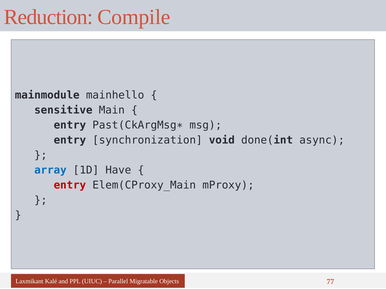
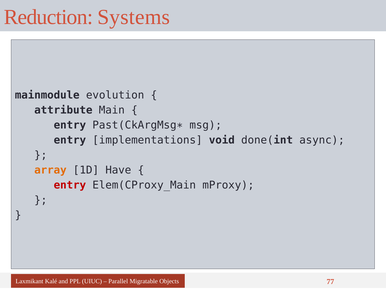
Compile: Compile -> Systems (134, 17)
mainhello: mainhello -> evolution (115, 95)
sensitive: sensitive -> attribute (63, 110)
synchronization: synchronization -> implementations (147, 140)
array colour: blue -> orange (50, 170)
